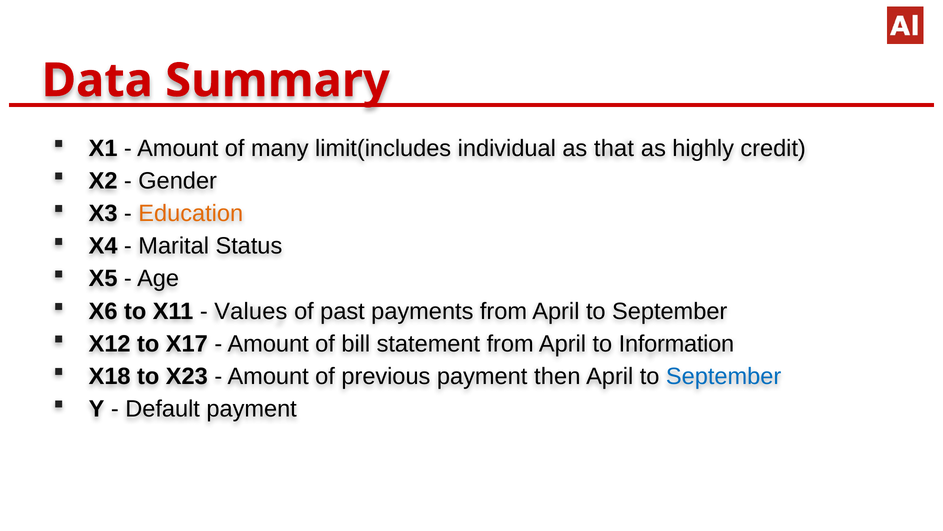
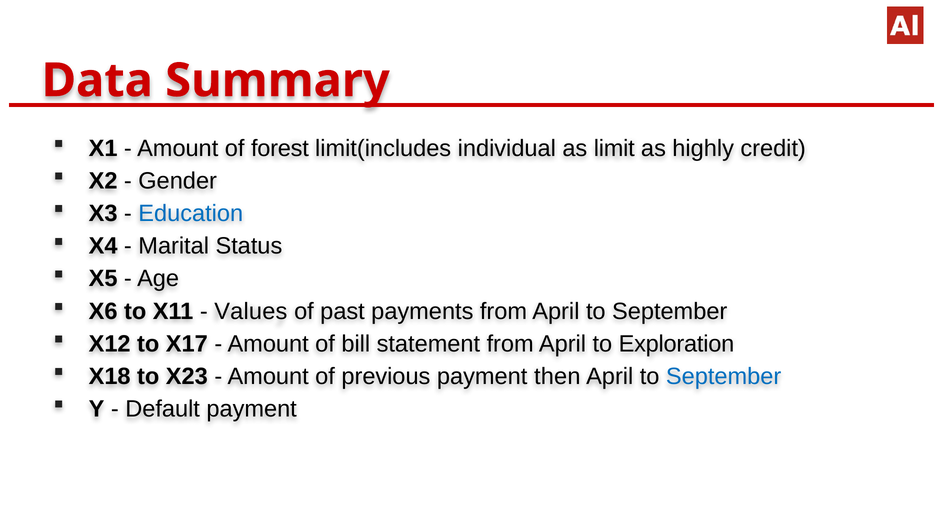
many: many -> forest (280, 148)
that: that -> limit (614, 148)
Education colour: orange -> blue (191, 213)
Information: Information -> Exploration (676, 343)
